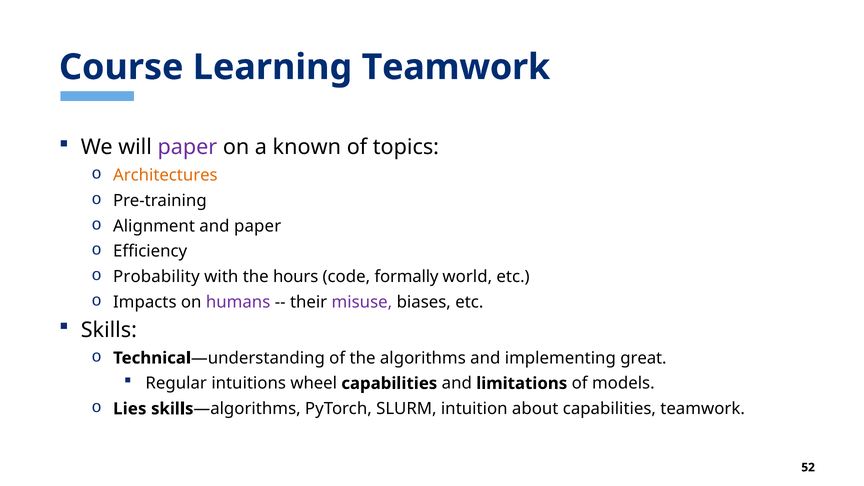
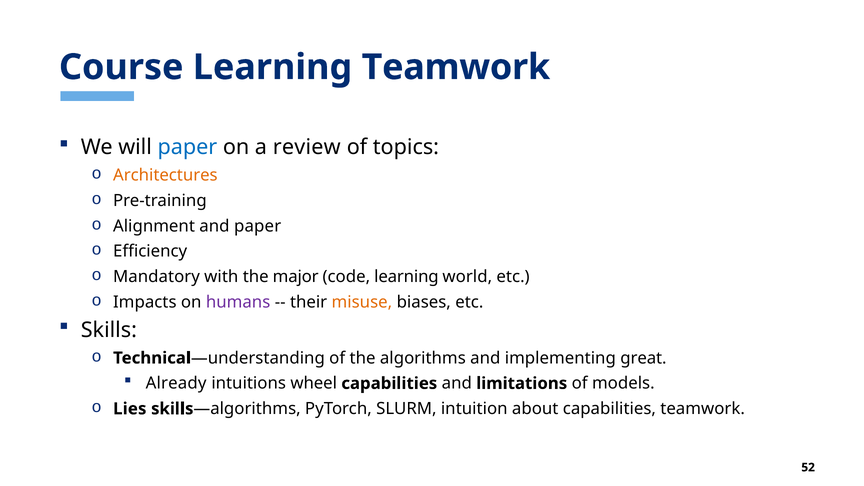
paper colour: purple -> blue (187, 147)
known: known -> review (307, 147)
Probability: Probability -> Mandatory (156, 277)
hours: hours -> major (296, 277)
code formally: formally -> learning (406, 277)
misuse colour: purple -> orange (362, 302)
Regular: Regular -> Already (176, 383)
